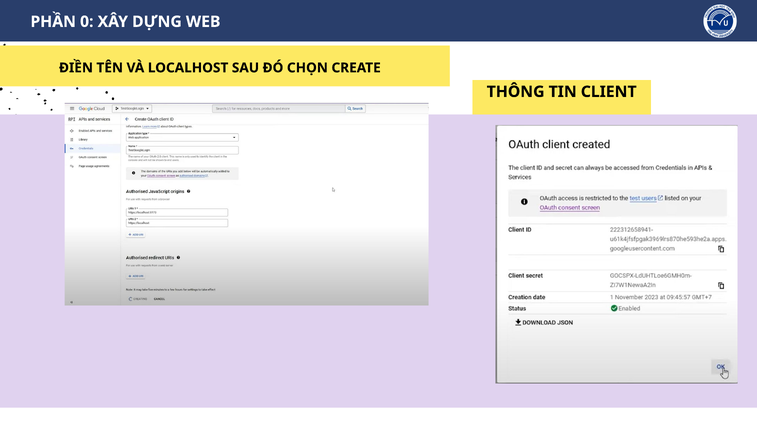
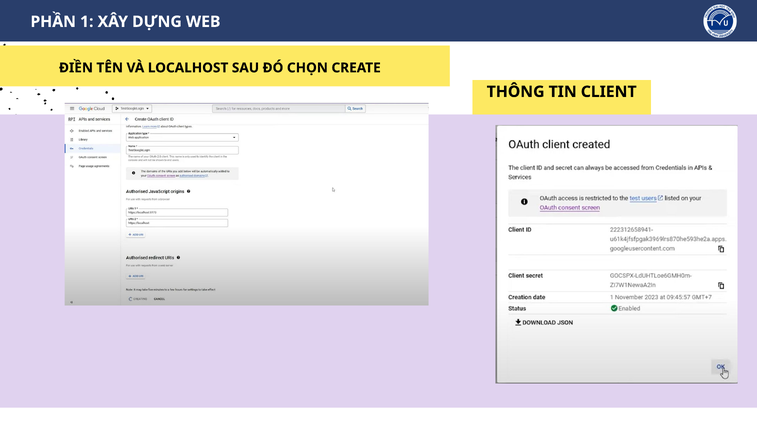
PHẦN 0: 0 -> 1 (87, 22)
